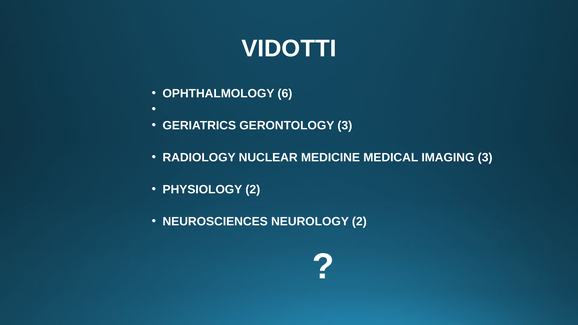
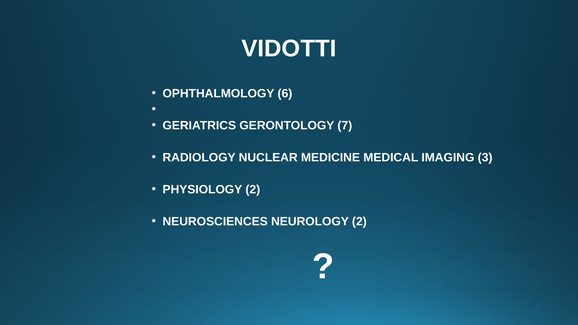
GERONTOLOGY 3: 3 -> 7 (345, 125)
